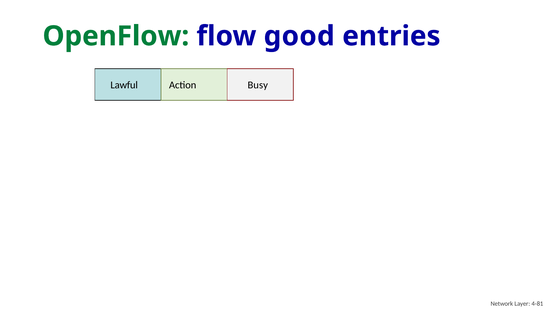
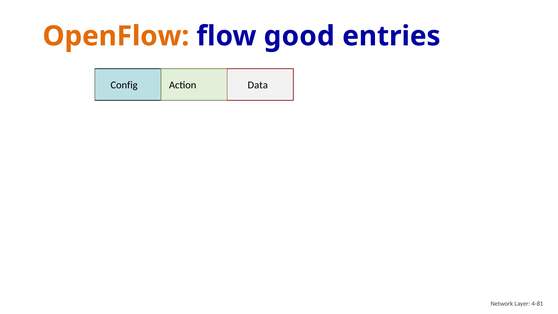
OpenFlow colour: green -> orange (116, 36)
Lawful: Lawful -> Config (124, 85)
Busy: Busy -> Data (258, 85)
